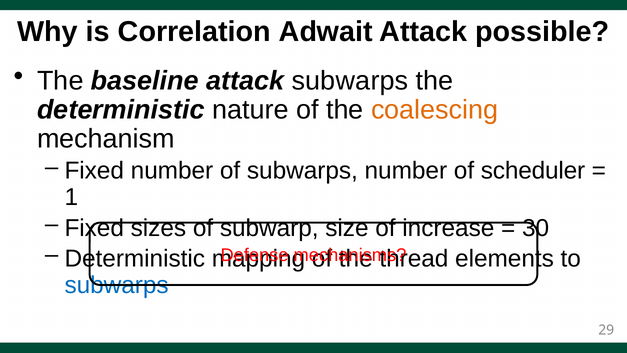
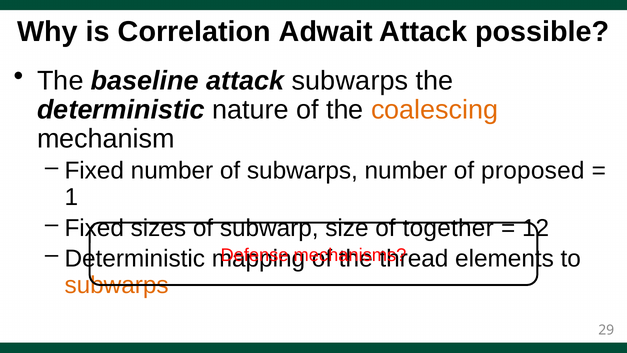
scheduler: scheduler -> proposed (533, 171)
increase: increase -> together (448, 228)
30: 30 -> 12 (536, 228)
subwarps colour: blue -> orange (117, 285)
